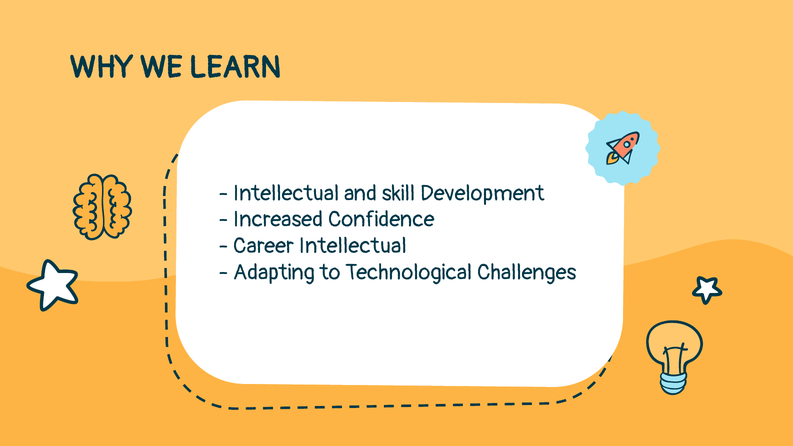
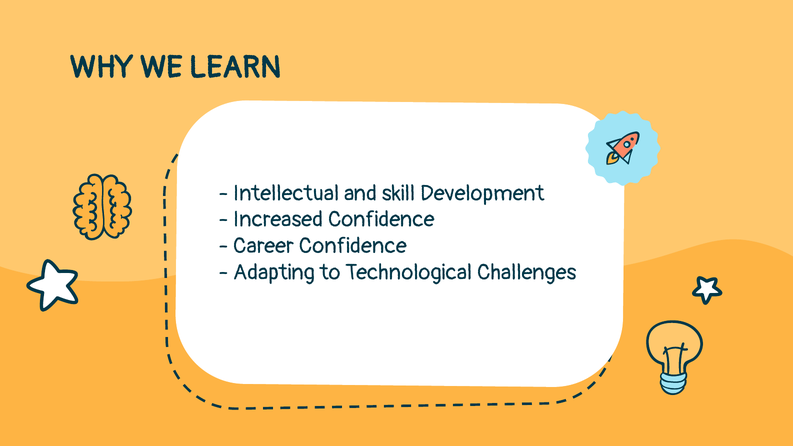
Career Intellectual: Intellectual -> Confidence (353, 246)
